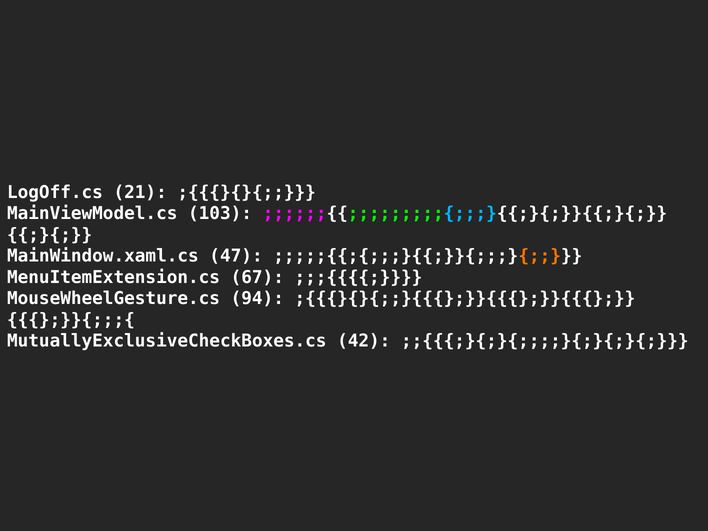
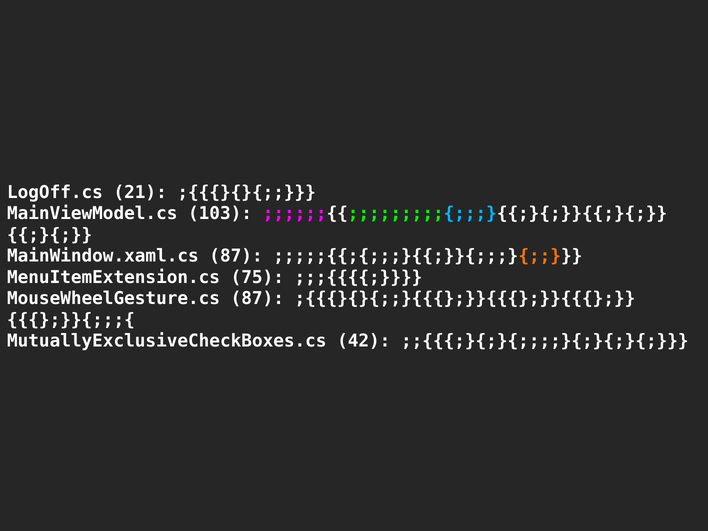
MainWindow.xaml.cs 47: 47 -> 87 (236, 256)
67: 67 -> 75 (257, 277)
MouseWheelGesture.cs 94: 94 -> 87 (257, 299)
